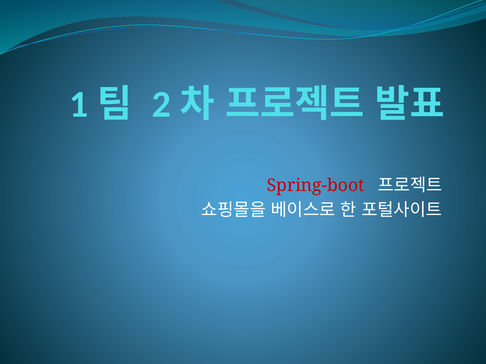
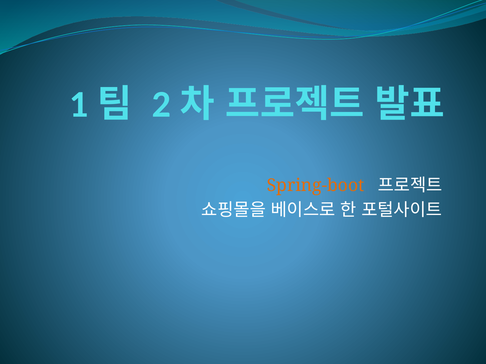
Spring-boot colour: red -> orange (316, 186)
